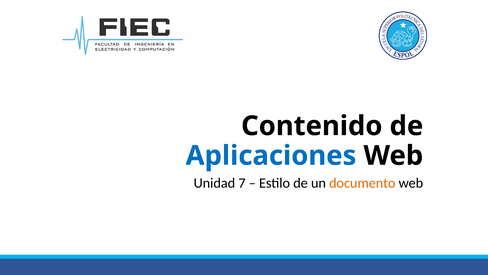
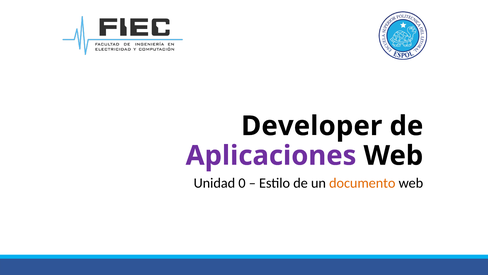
Contenido: Contenido -> Developer (312, 126)
Aplicaciones colour: blue -> purple (271, 155)
7: 7 -> 0 (242, 183)
